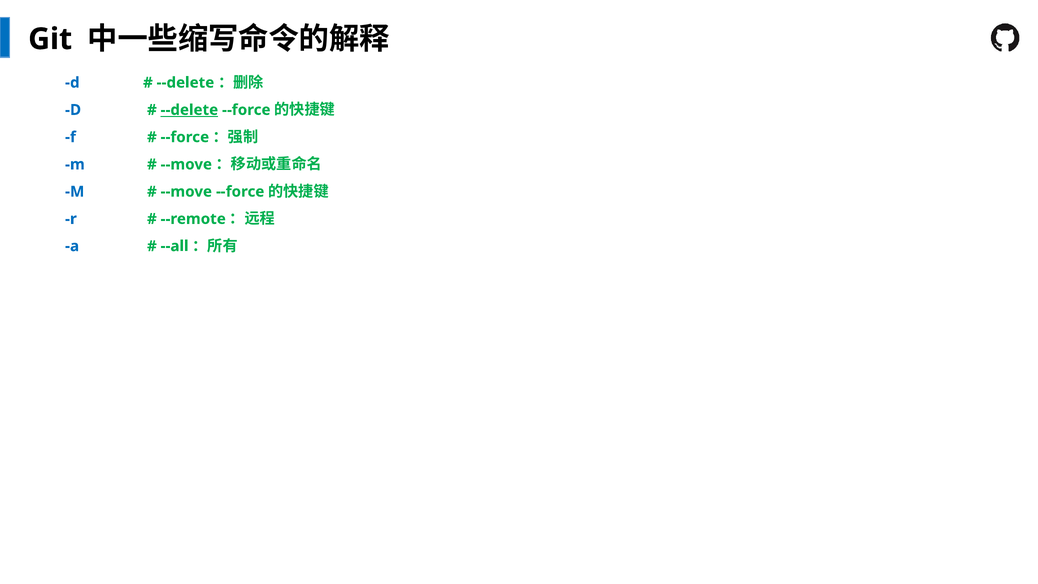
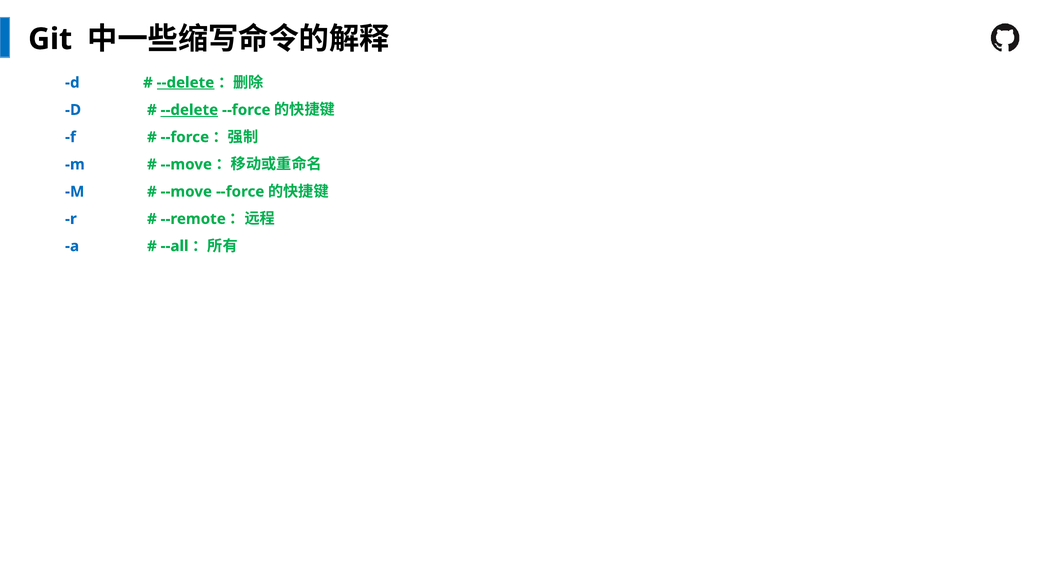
--delete underline: none -> present (186, 83)
